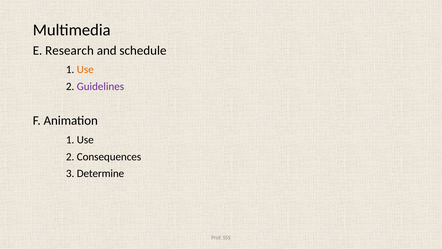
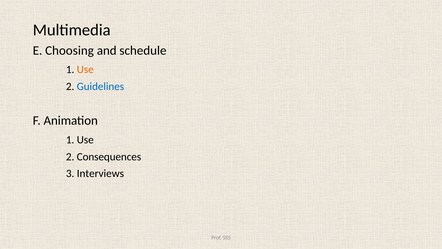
Research: Research -> Choosing (70, 50)
Guidelines colour: purple -> blue (100, 86)
Determine: Determine -> Interviews (100, 173)
